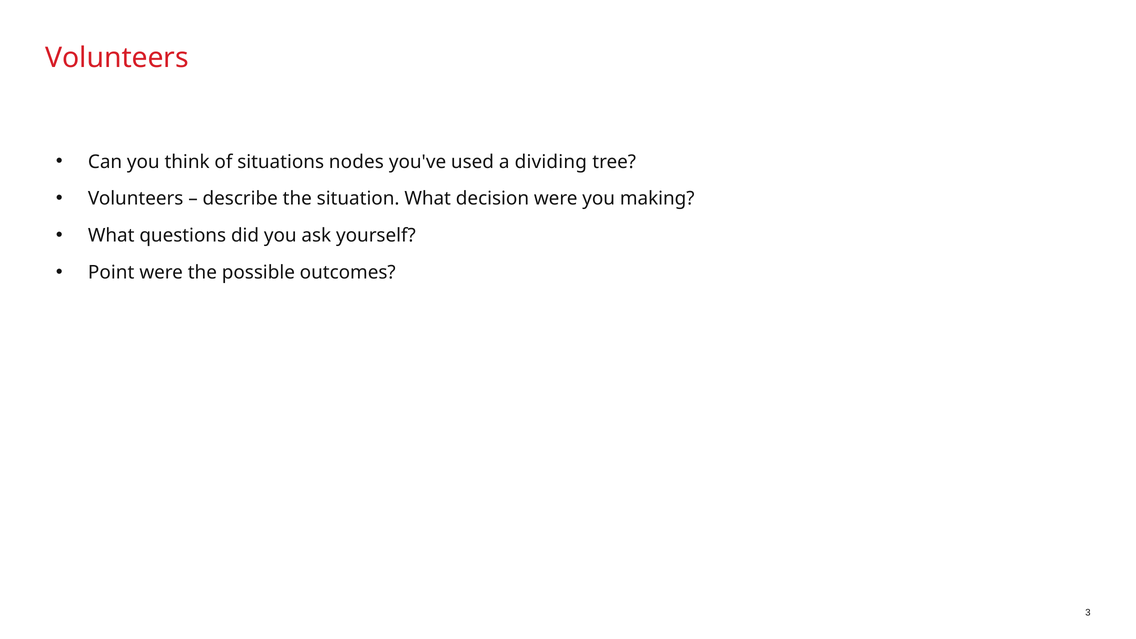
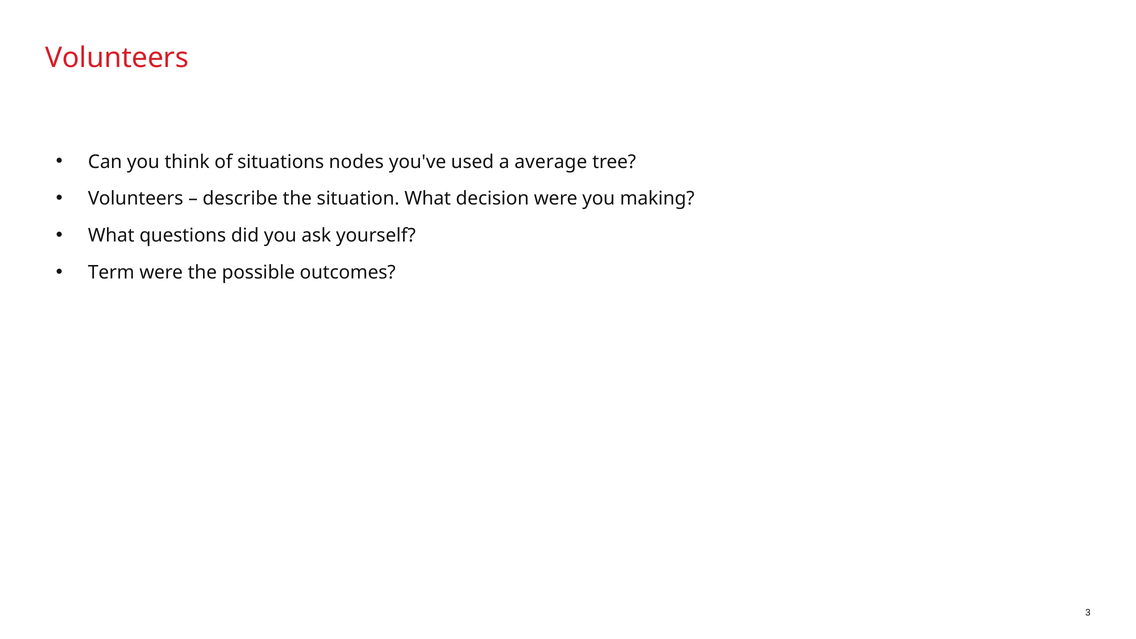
dividing: dividing -> average (551, 162)
Point: Point -> Term (111, 272)
